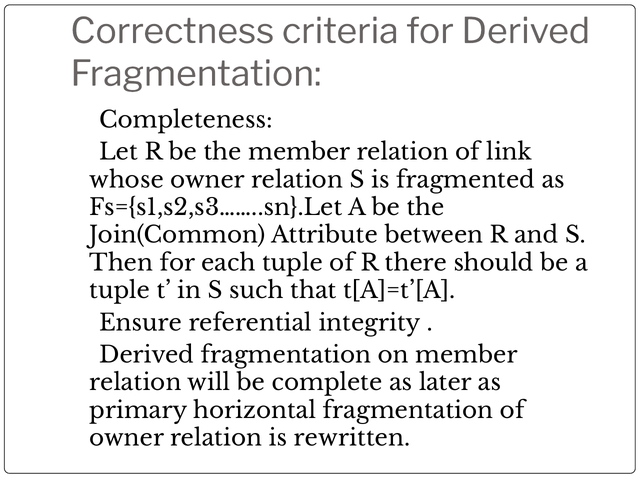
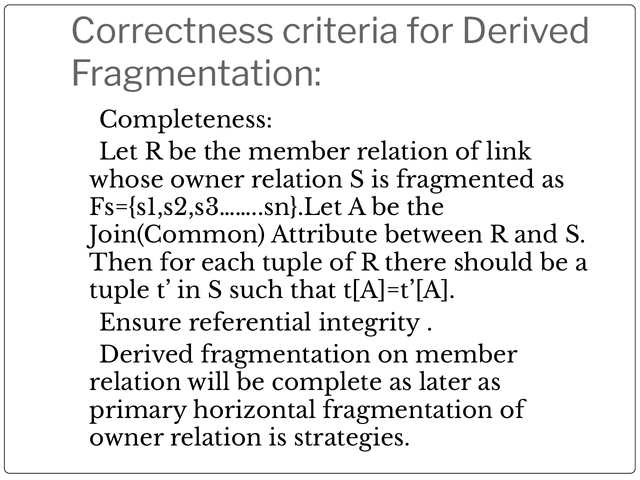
rewritten: rewritten -> strategies (352, 438)
